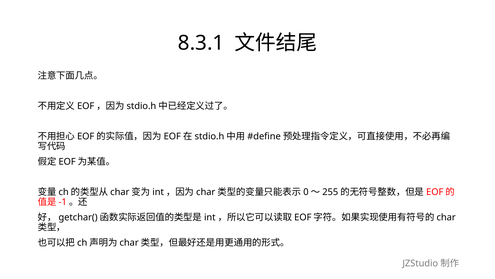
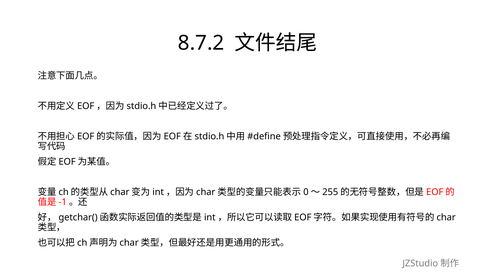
8.3.1: 8.3.1 -> 8.7.2 (201, 43)
